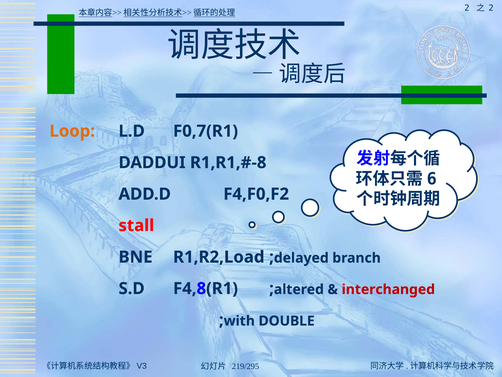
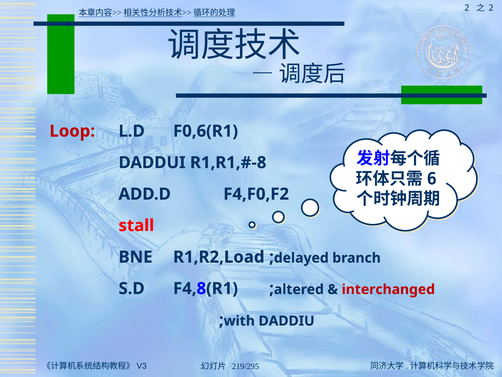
Loop colour: orange -> red (72, 131)
F0,7(R1: F0,7(R1 -> F0,6(R1 (206, 131)
DOUBLE: DOUBLE -> DADDIU (287, 321)
